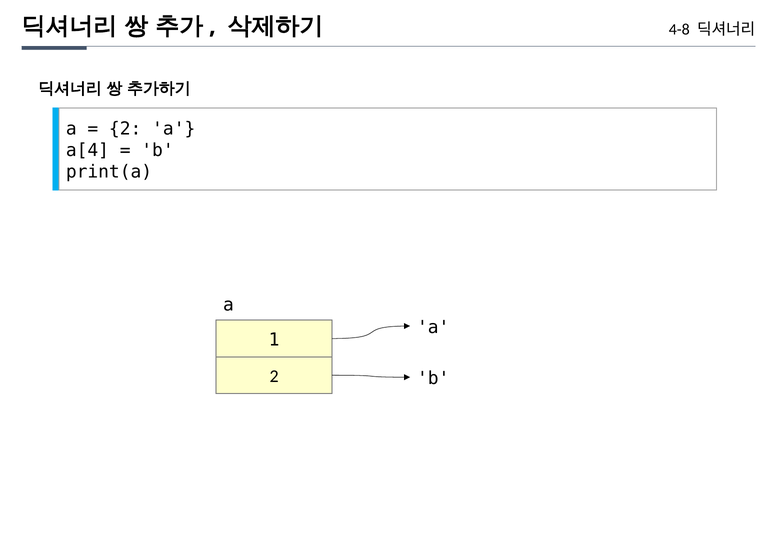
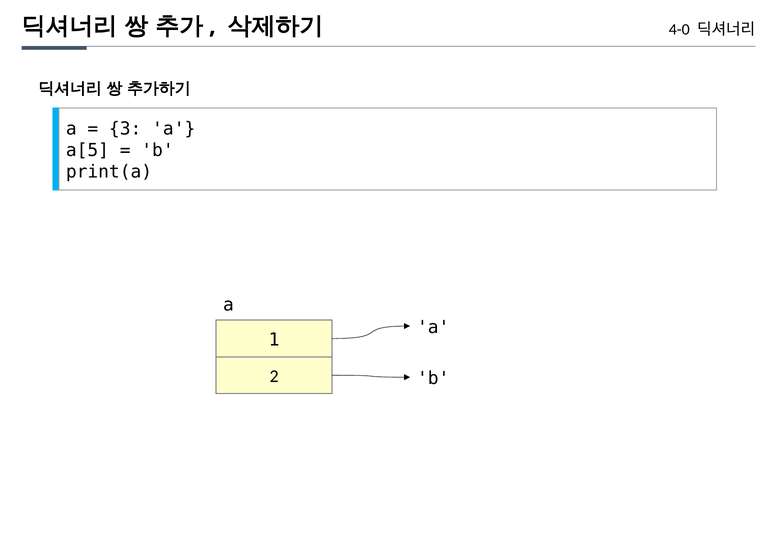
4-8: 4-8 -> 4-0 (679, 29)
2: 2 -> 3 (125, 129)
a[4: a[4 -> a[5 (87, 150)
